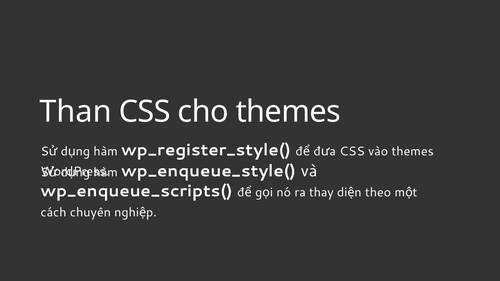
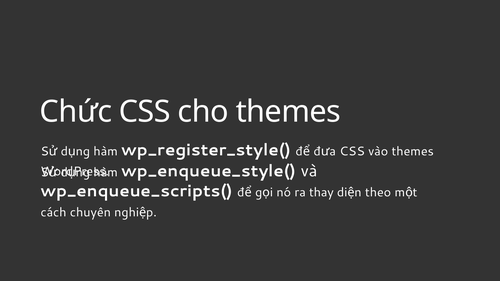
Than: Than -> Chức (76, 112)
